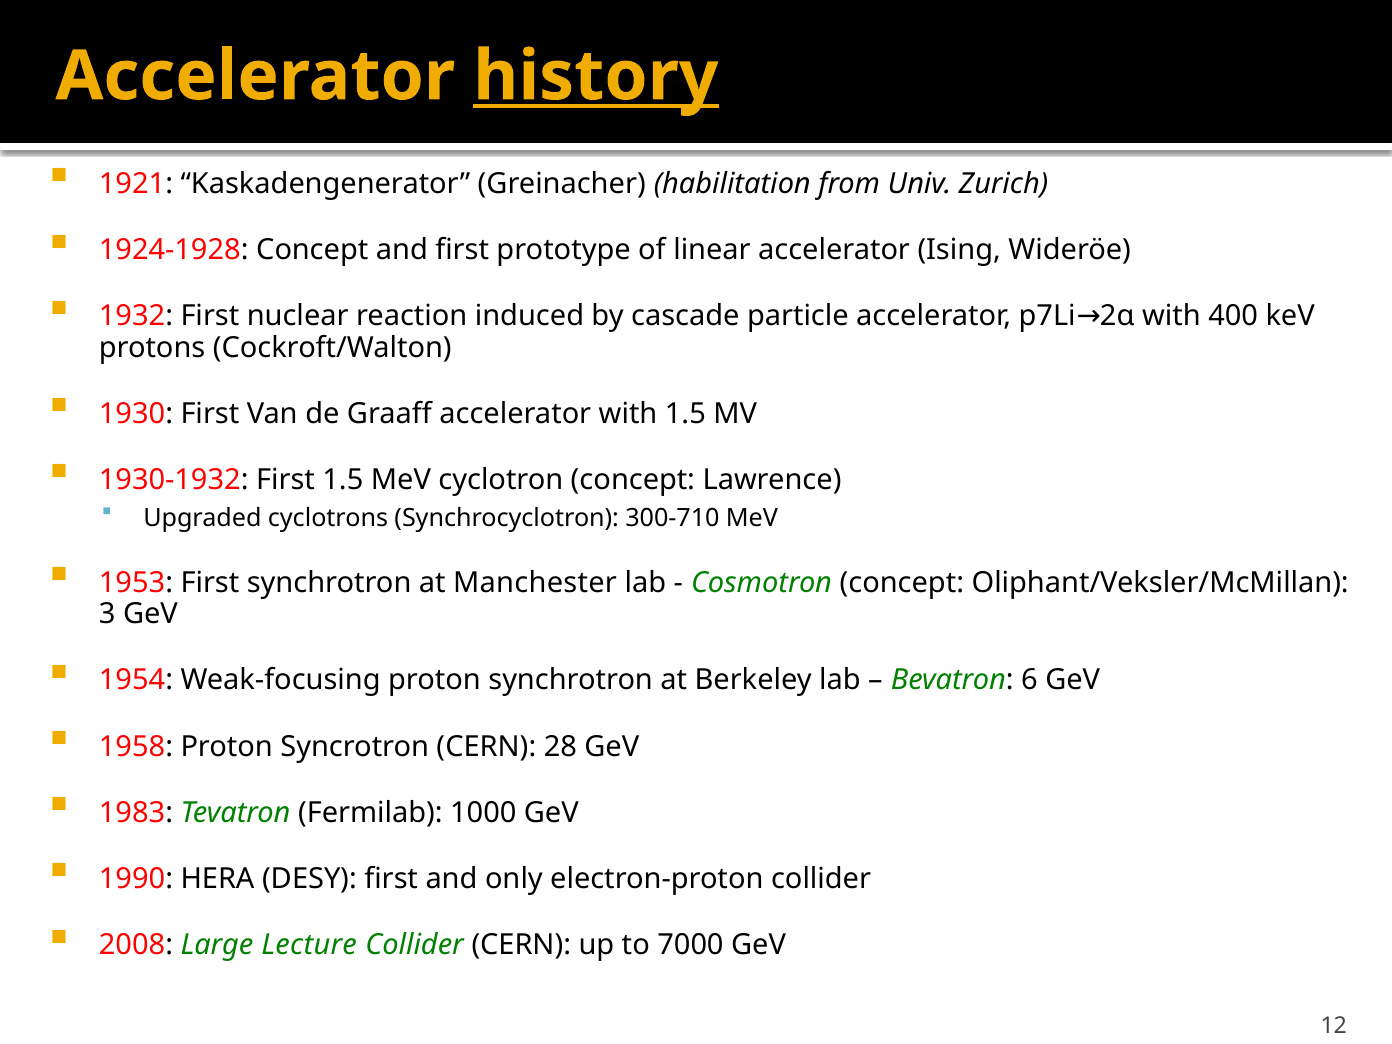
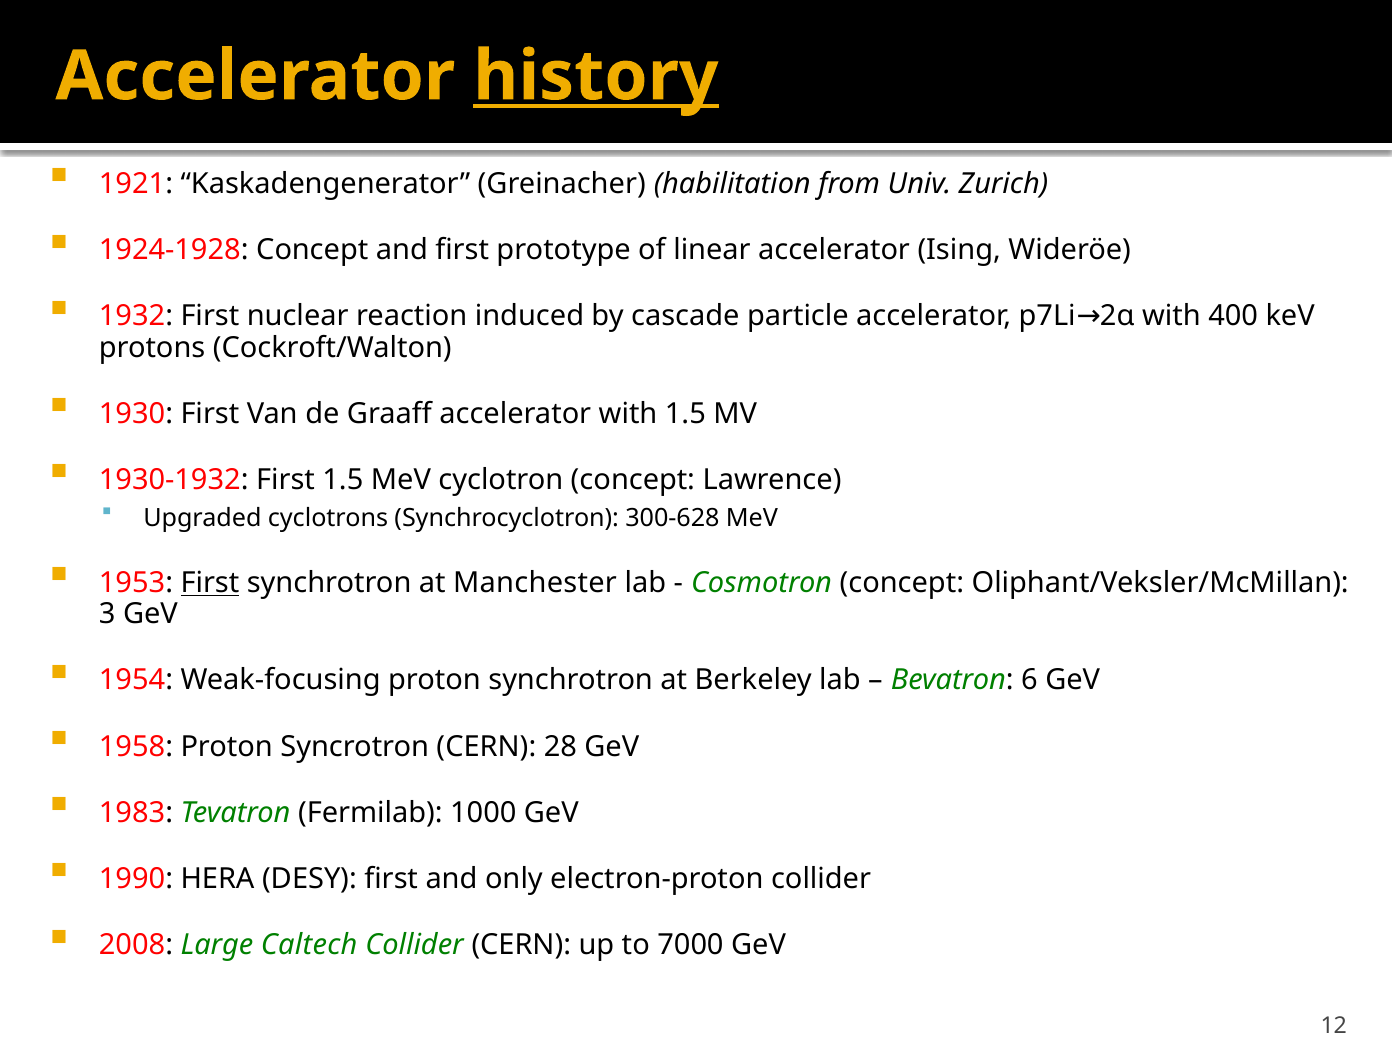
300-710: 300-710 -> 300-628 (672, 518)
First underline: none -> present (210, 583)
Lecture: Lecture -> Caltech (309, 945)
